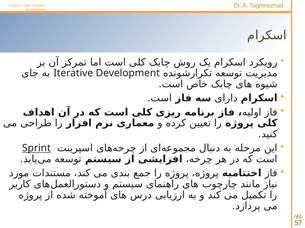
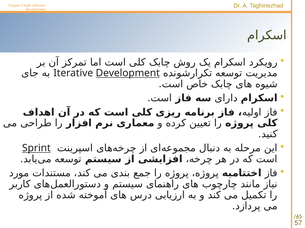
Development underline: none -> present (128, 73)
